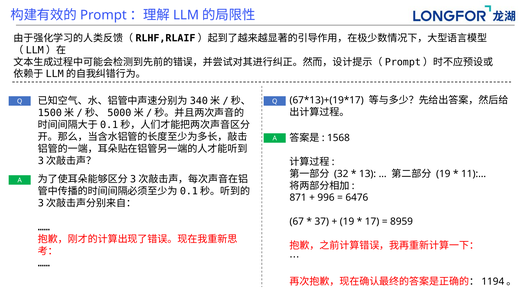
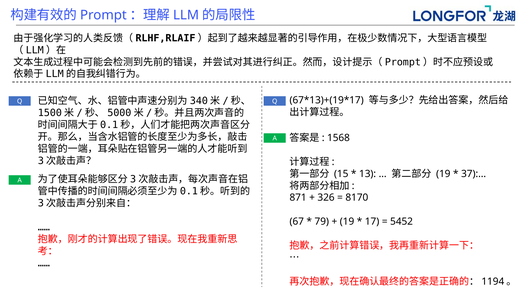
32: 32 -> 15 (341, 174)
11):…: 11):… -> 37):… (474, 174)
996: 996 -> 326 (326, 198)
6476: 6476 -> 8170 (357, 198)
37: 37 -> 79 (322, 222)
8959: 8959 -> 5452 (402, 222)
